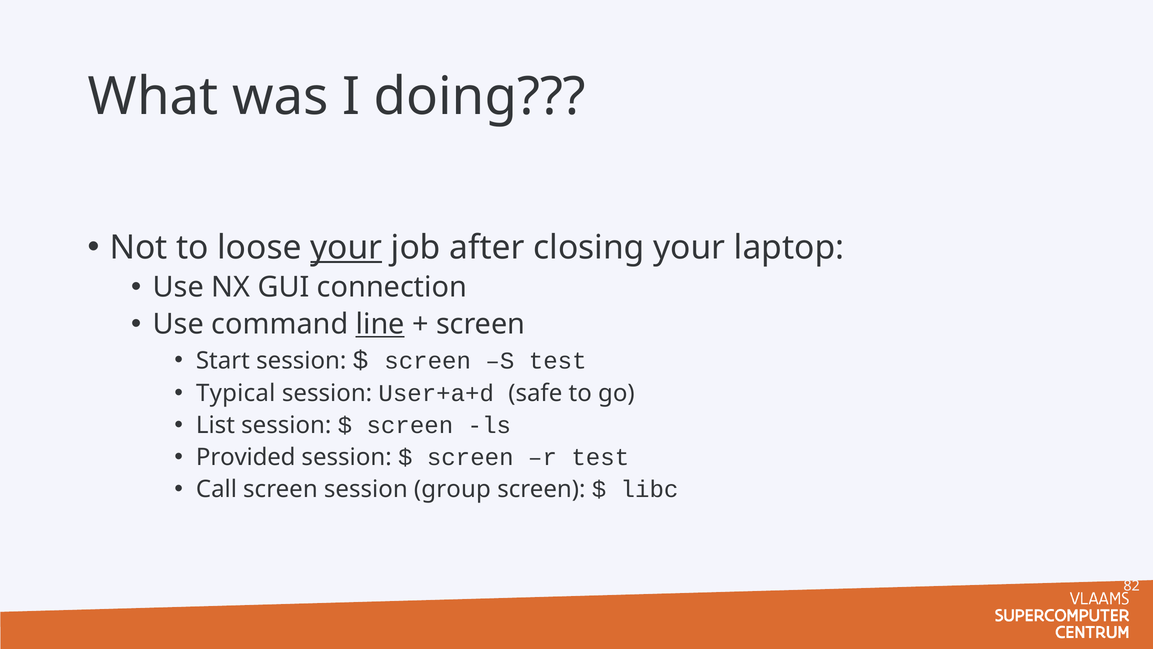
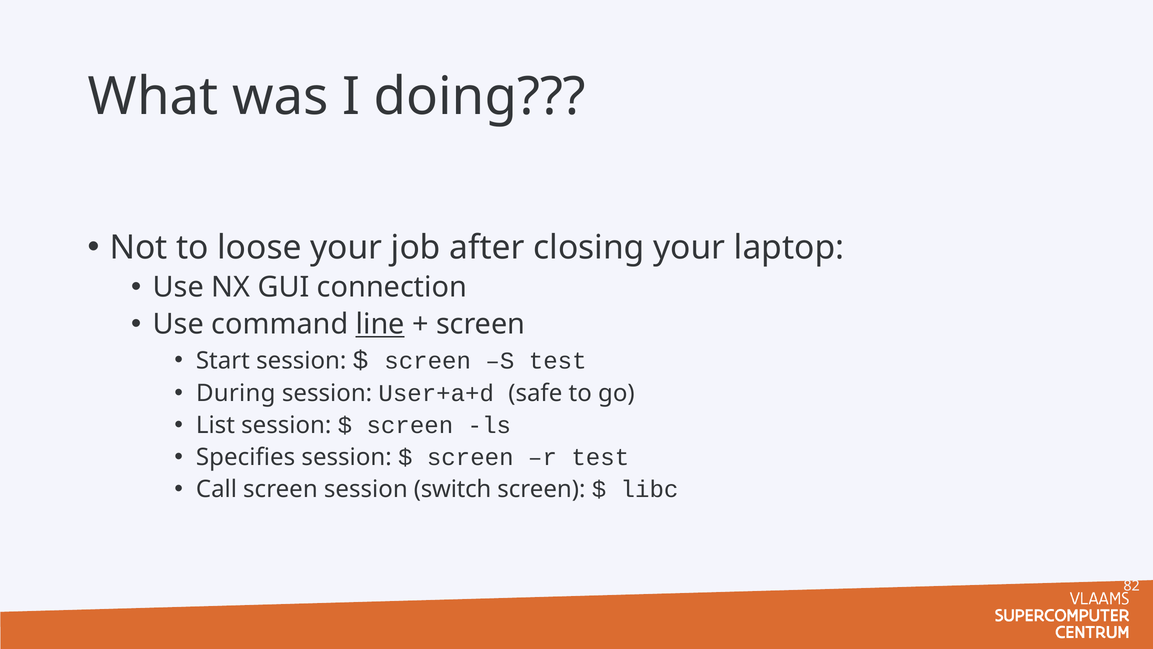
your underline: present -> none (346, 247)
Typical: Typical -> During (236, 393)
Provided: Provided -> Specifies (246, 457)
group: group -> switch (453, 489)
